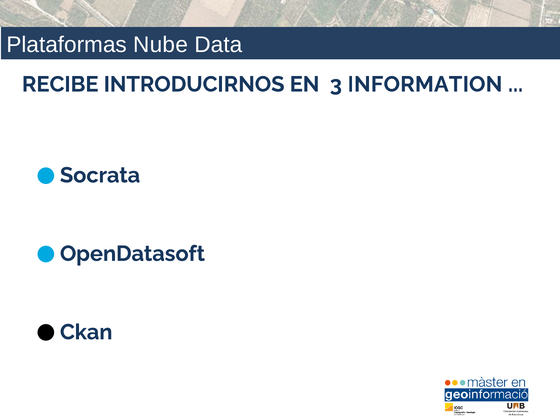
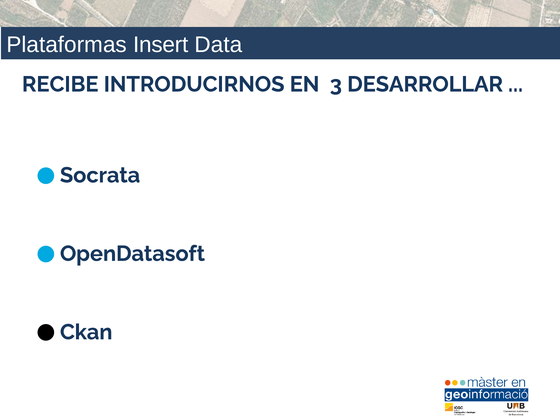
Nube: Nube -> Insert (161, 45)
INFORMATION: INFORMATION -> DESARROLLAR (425, 84)
